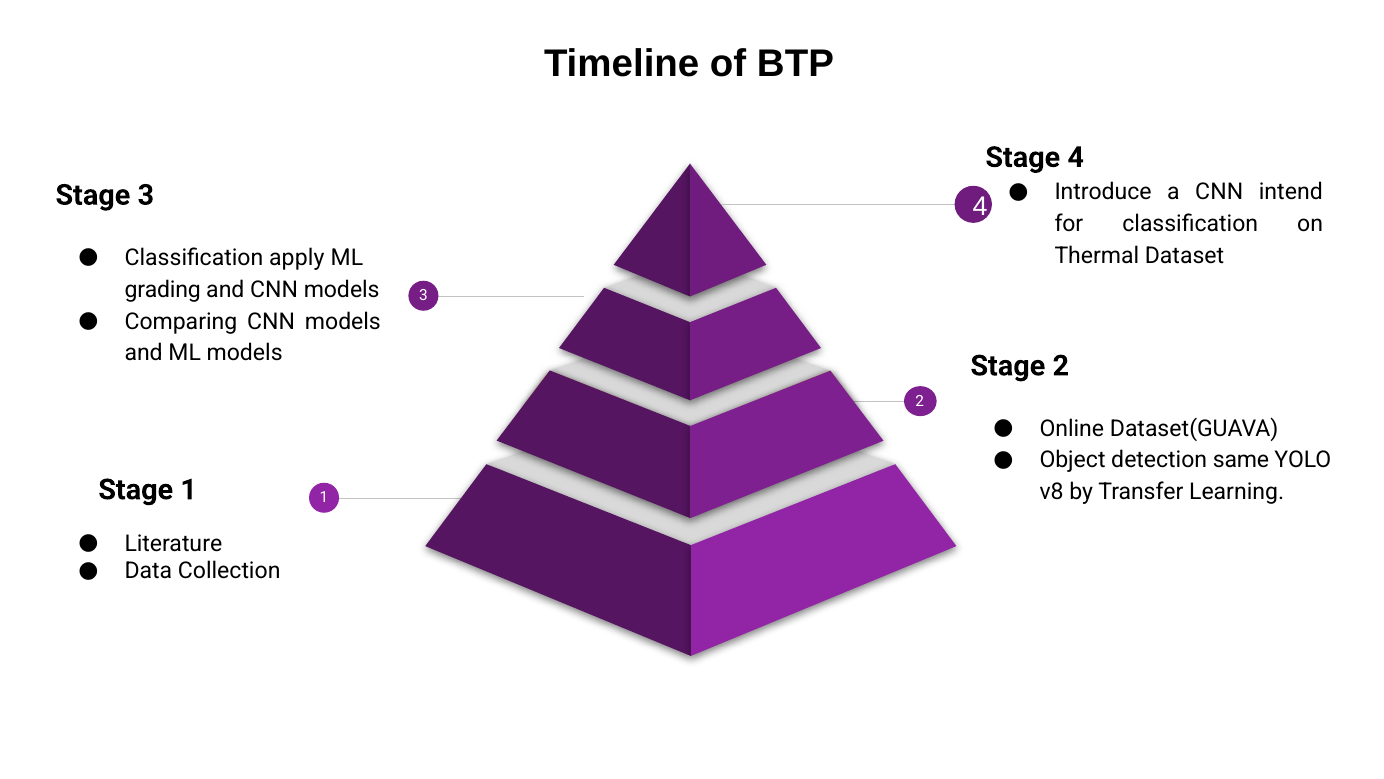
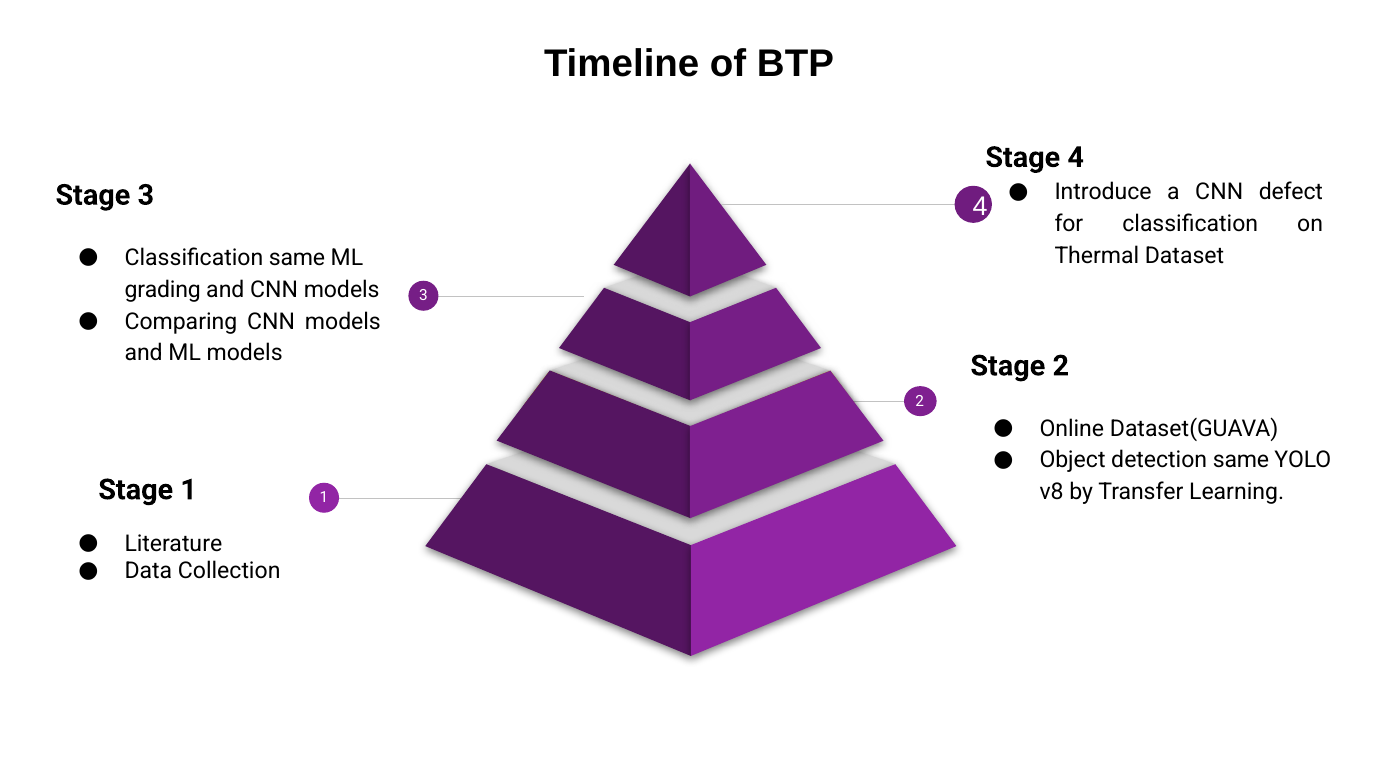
intend: intend -> defect (1291, 192)
Classification apply: apply -> same (297, 258)
